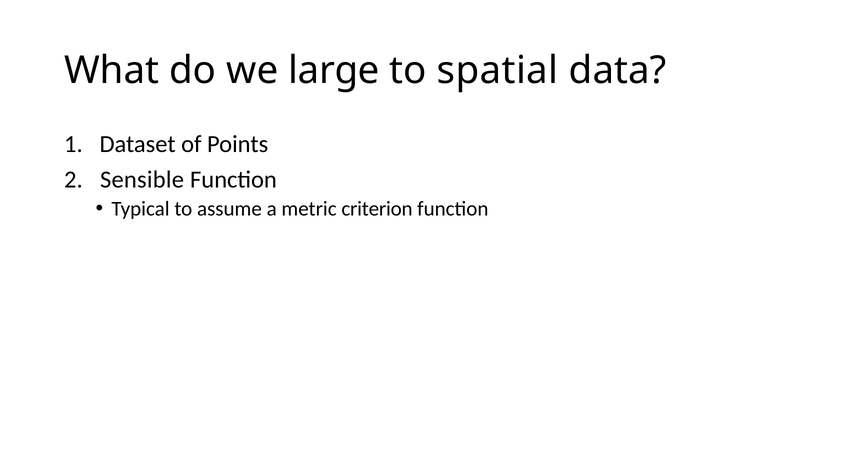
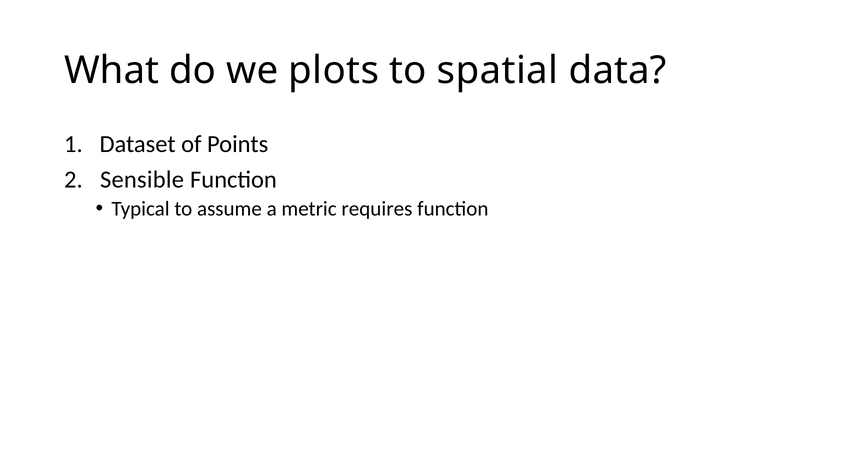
large: large -> plots (334, 71)
criterion: criterion -> requires (377, 209)
